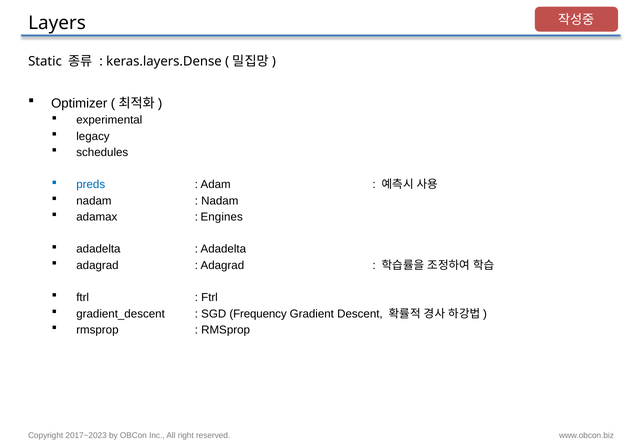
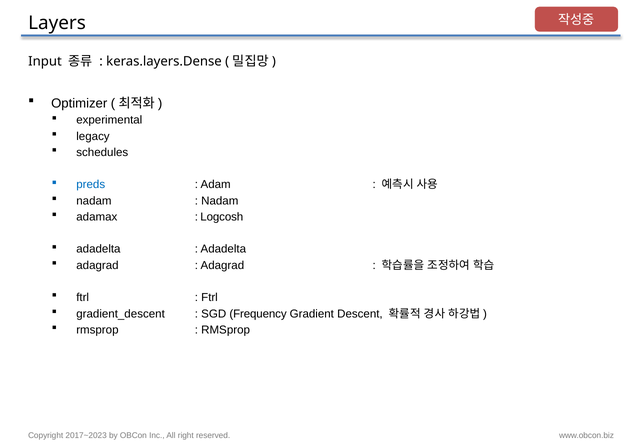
Static: Static -> Input (45, 61)
Engines: Engines -> Logcosh (222, 217)
